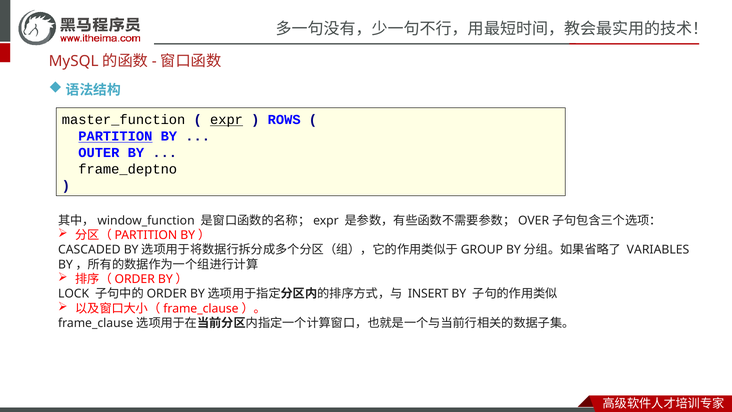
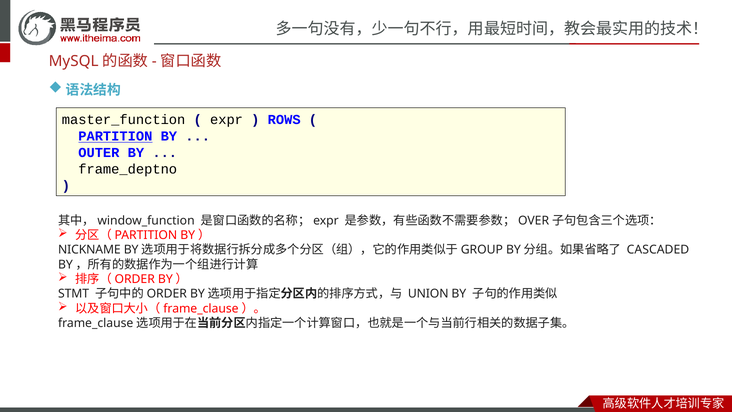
expr underline: present -> none (227, 120)
CASCADED: CASCADED -> NICKNAME (89, 250)
VARIABLES: VARIABLES -> CASCADED (658, 250)
LOCK: LOCK -> STMT (74, 294)
INSERT: INSERT -> UNION (428, 294)
